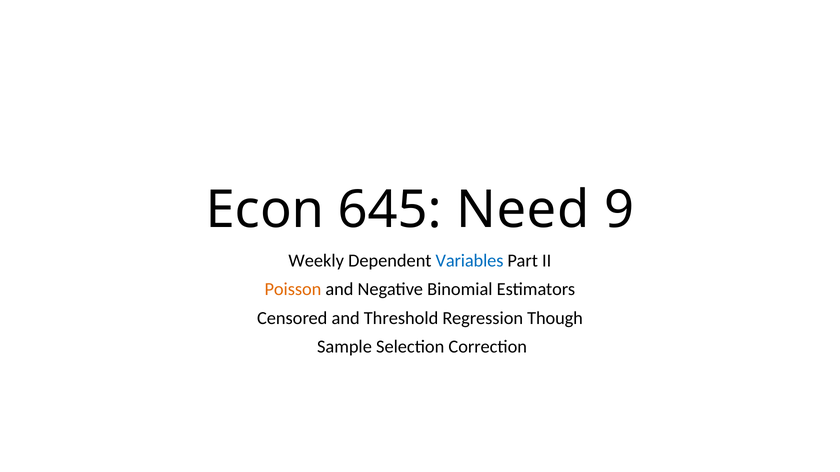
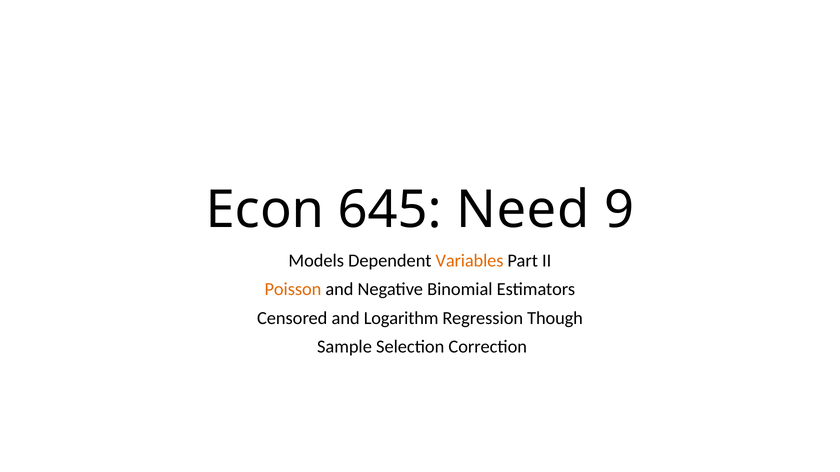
Weekly: Weekly -> Models (316, 261)
Variables colour: blue -> orange (470, 261)
Threshold: Threshold -> Logarithm (401, 318)
